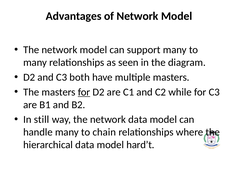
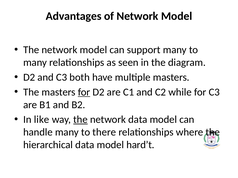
still: still -> like (42, 120)
the underline: none -> present (80, 120)
chain: chain -> there (104, 133)
